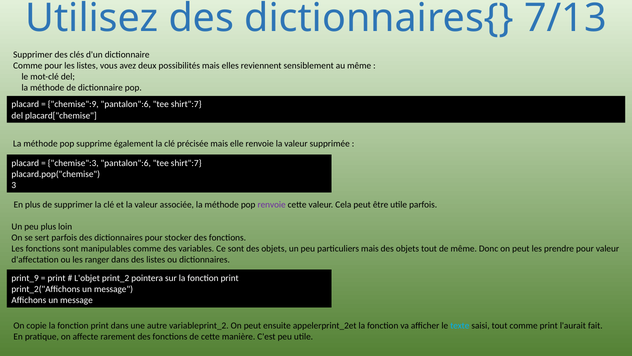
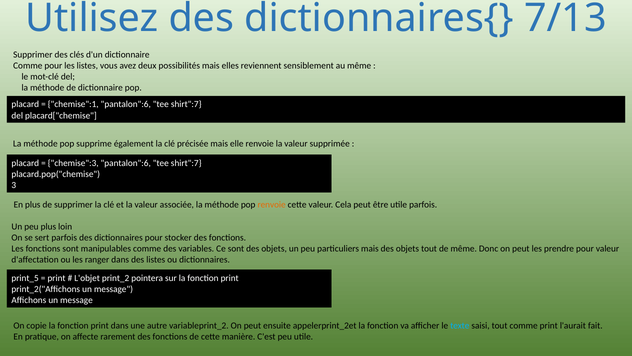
chemise":9: chemise":9 -> chemise":1 (73, 104)
renvoie colour: purple -> orange (272, 205)
print_9: print_9 -> print_5 (25, 278)
